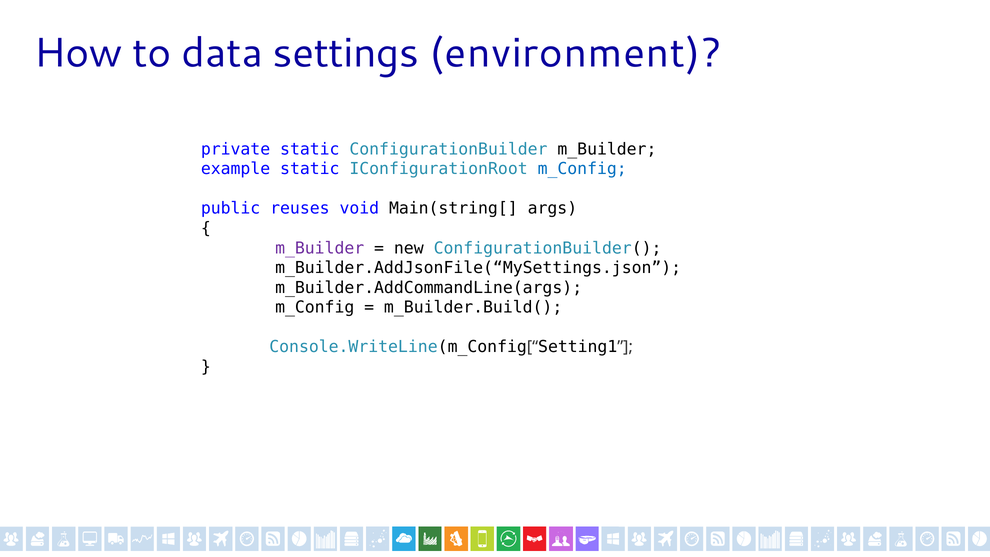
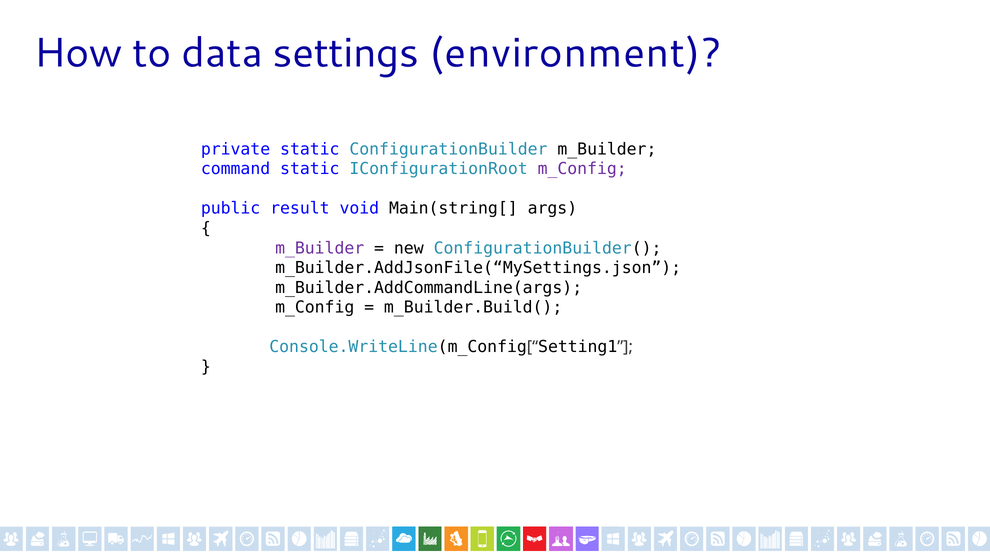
example: example -> command (236, 169)
m_Config colour: blue -> purple (582, 169)
reuses: reuses -> result (300, 208)
